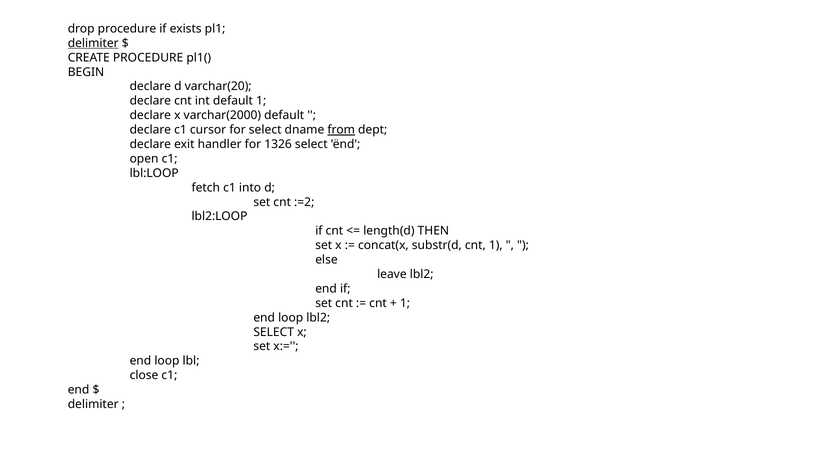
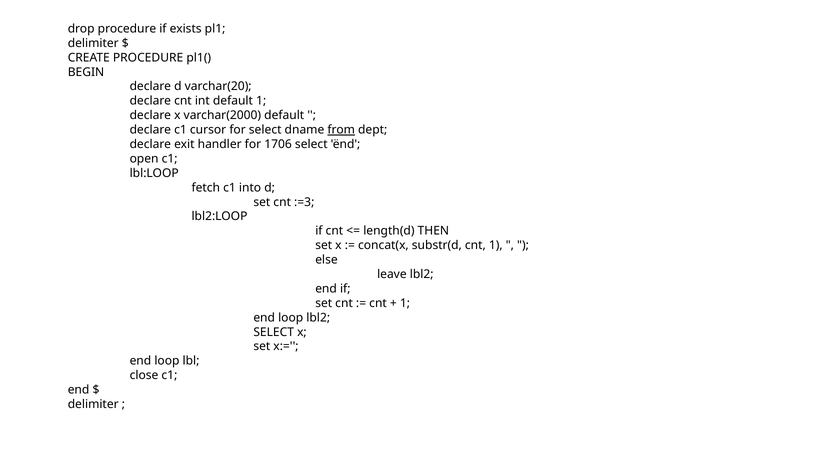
delimiter underline: present -> none (93, 43)
1326: 1326 -> 1706 (278, 144)
:=2: :=2 -> :=3 (304, 202)
